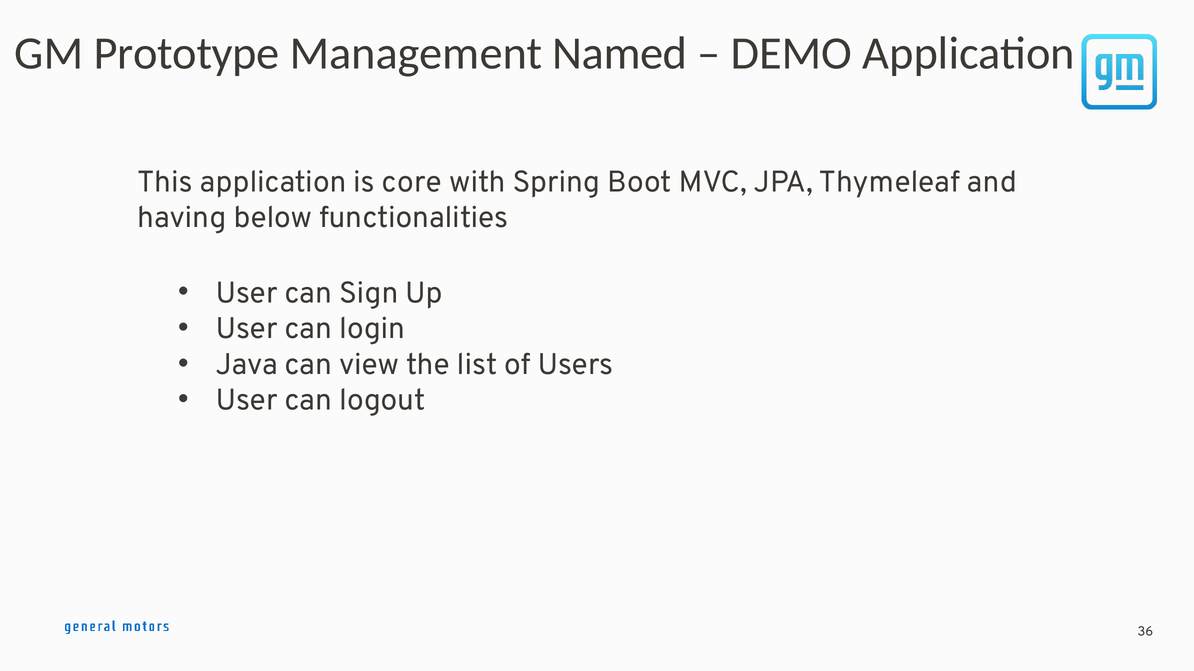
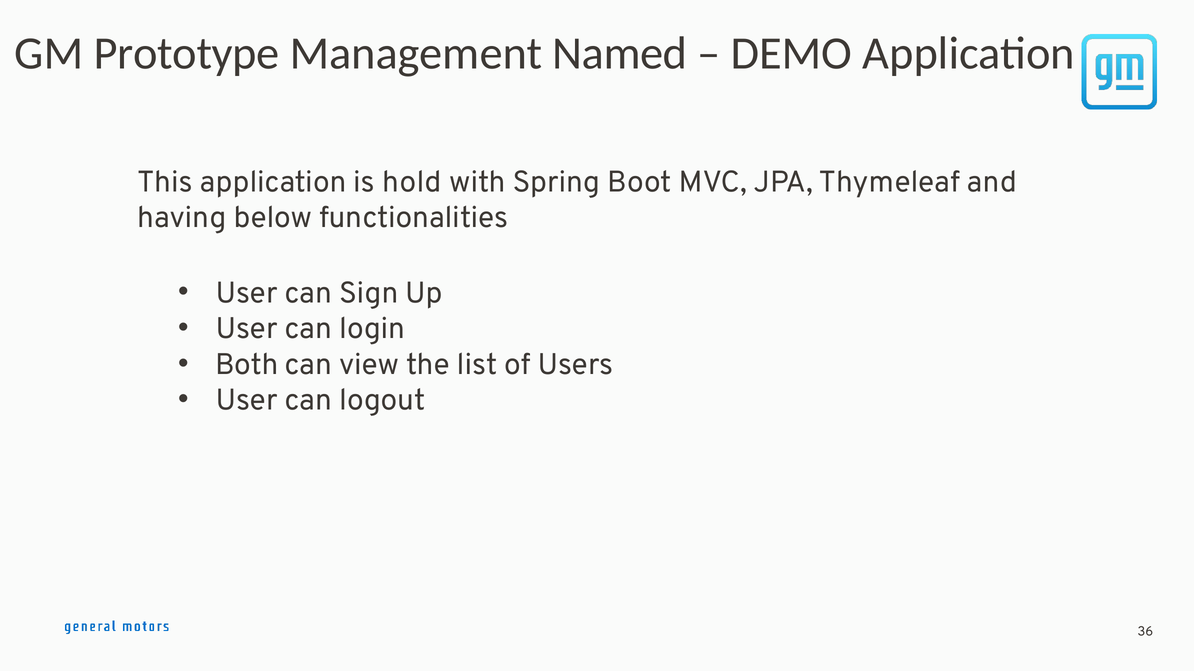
core: core -> hold (412, 182)
Java: Java -> Both (247, 365)
